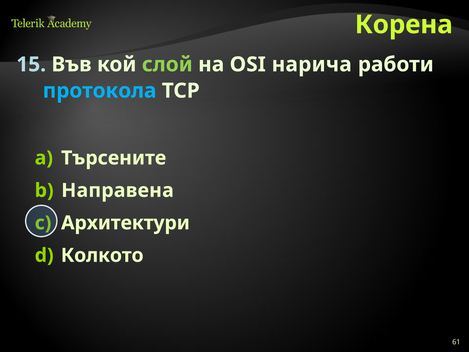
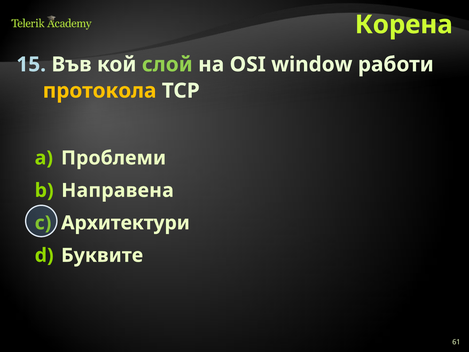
нарича: нарича -> window (312, 64)
протокола colour: light blue -> yellow (100, 91)
Търсените: Търсените -> Проблеми (114, 158)
Колкото: Колкото -> Буквите (102, 255)
